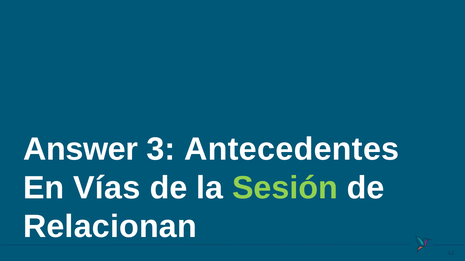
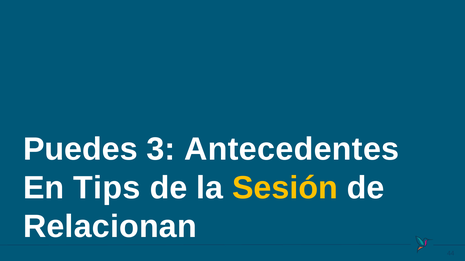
Answer: Answer -> Puedes (80, 150)
Vías: Vías -> Tips (107, 188)
Sesión colour: light green -> yellow (285, 188)
